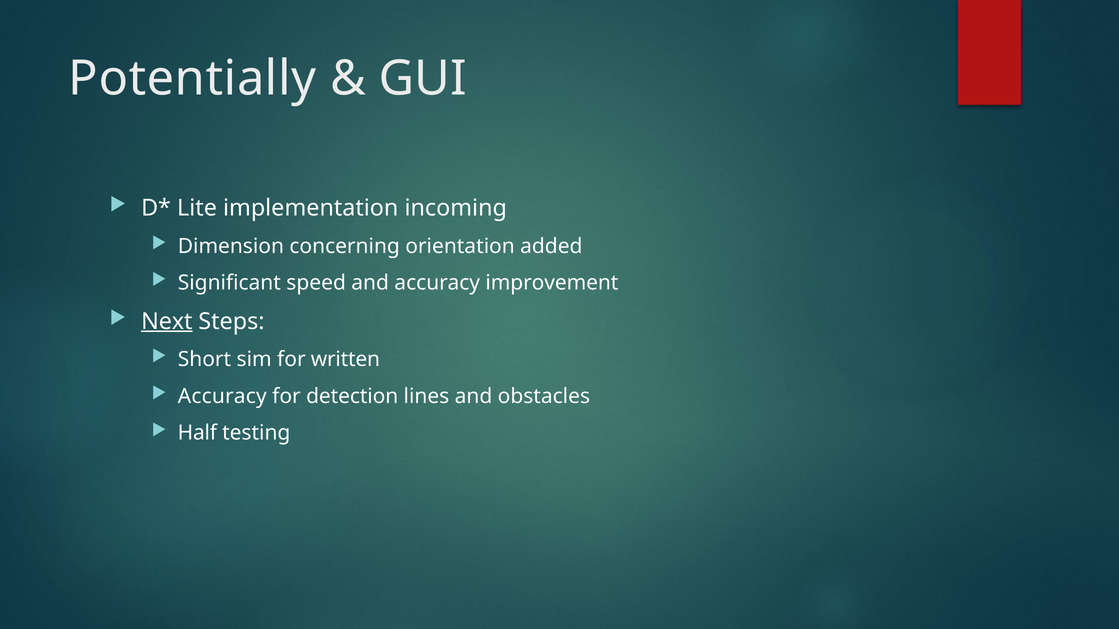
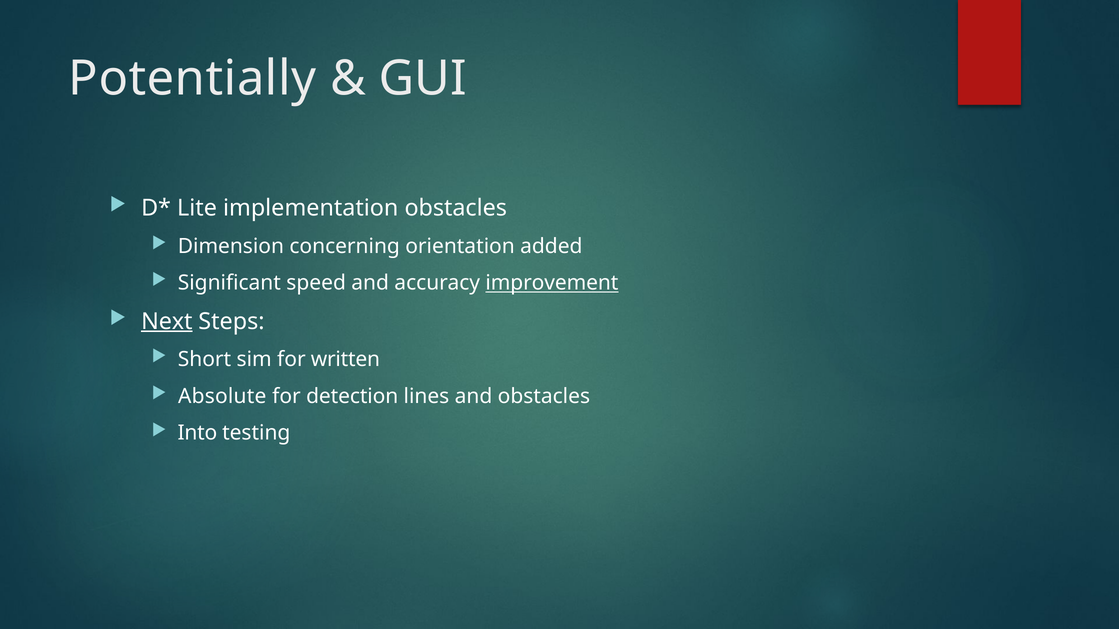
implementation incoming: incoming -> obstacles (456, 208)
improvement underline: none -> present (552, 283)
Accuracy: Accuracy -> Absolute (222, 397)
Half: Half -> Into (197, 433)
